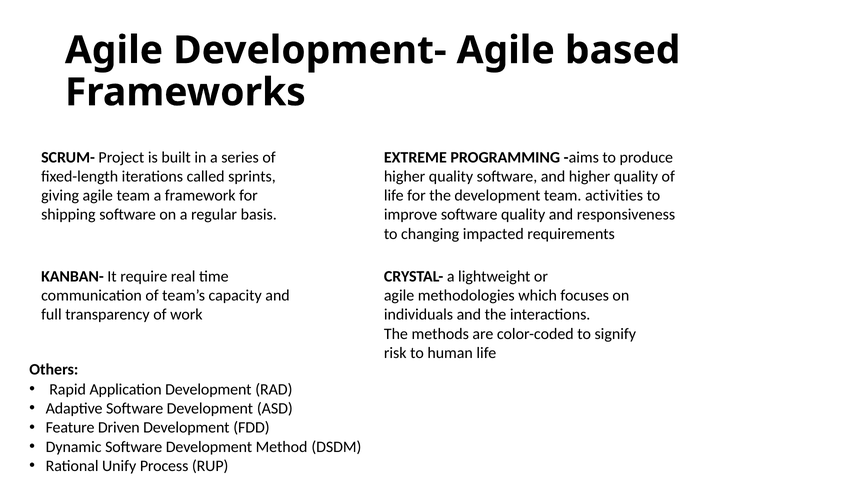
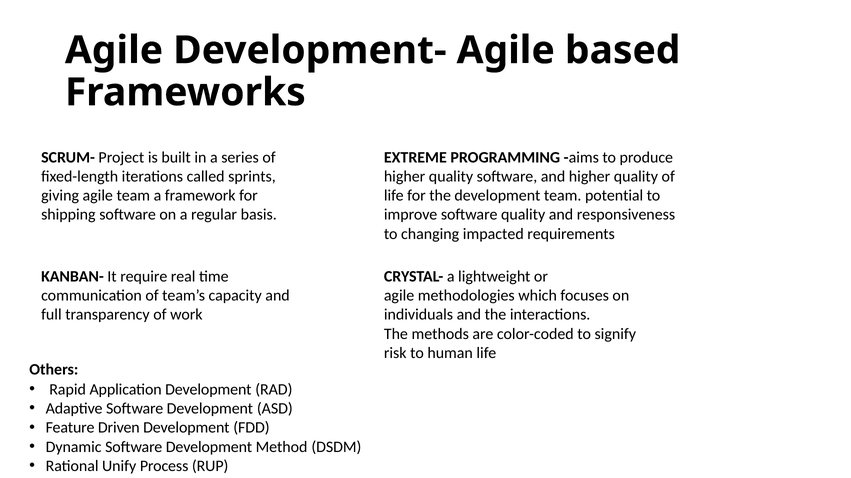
activities: activities -> potential (614, 196)
